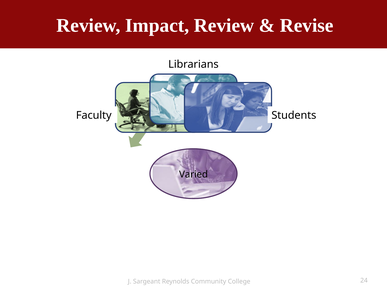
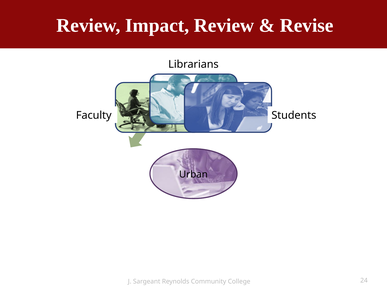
Varied: Varied -> Urban (193, 174)
